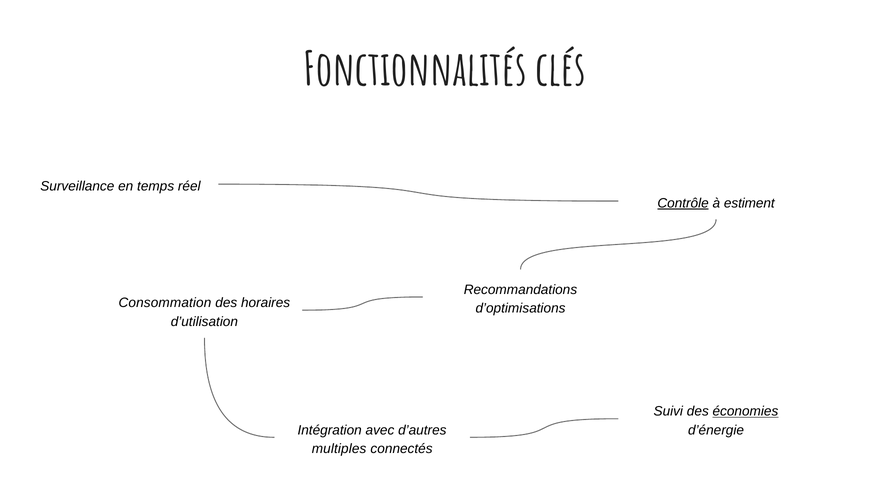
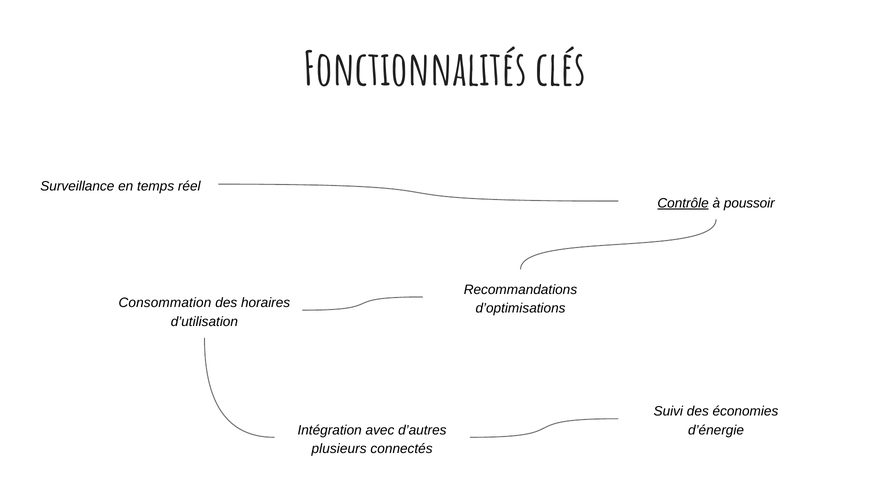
estiment: estiment -> poussoir (749, 203)
économies underline: present -> none (745, 412)
multiples: multiples -> plusieurs (339, 449)
